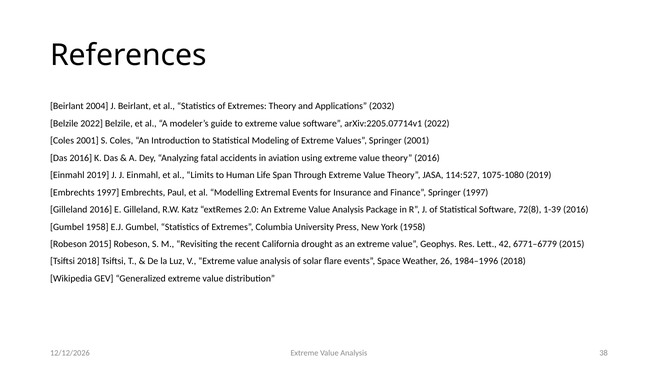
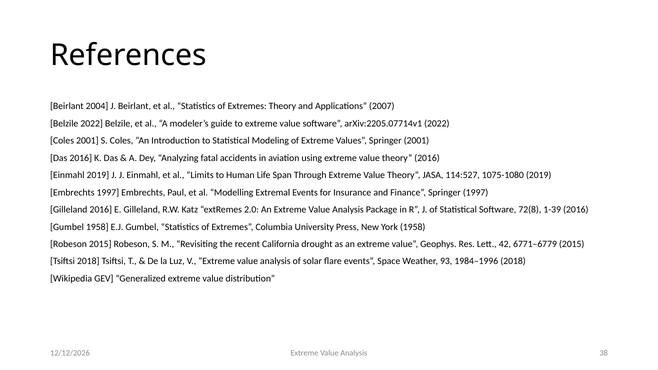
2032: 2032 -> 2007 (382, 106)
26: 26 -> 93 (446, 261)
